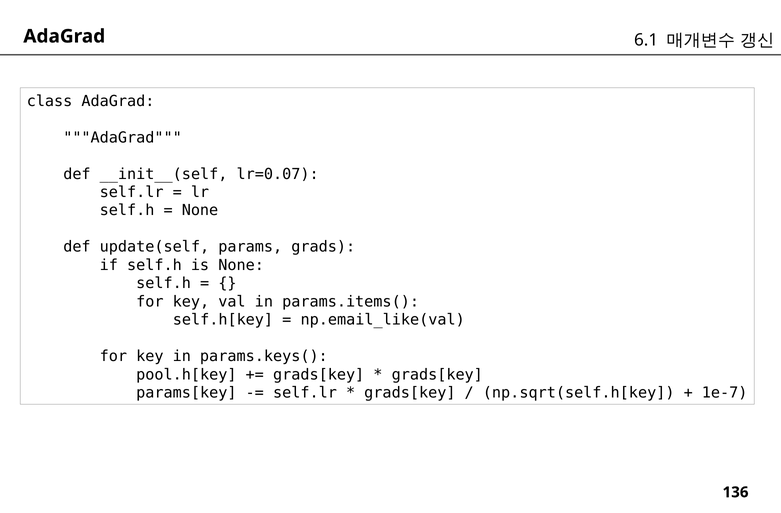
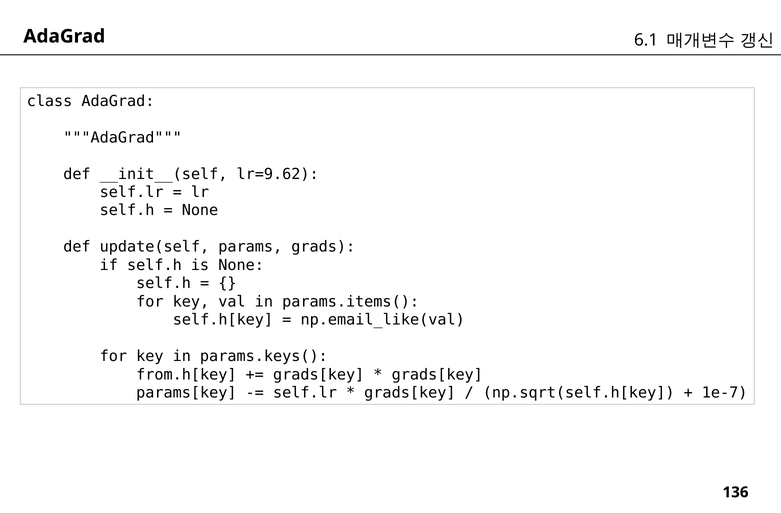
lr=0.07: lr=0.07 -> lr=9.62 (278, 174)
pool.h[key: pool.h[key -> from.h[key (186, 375)
